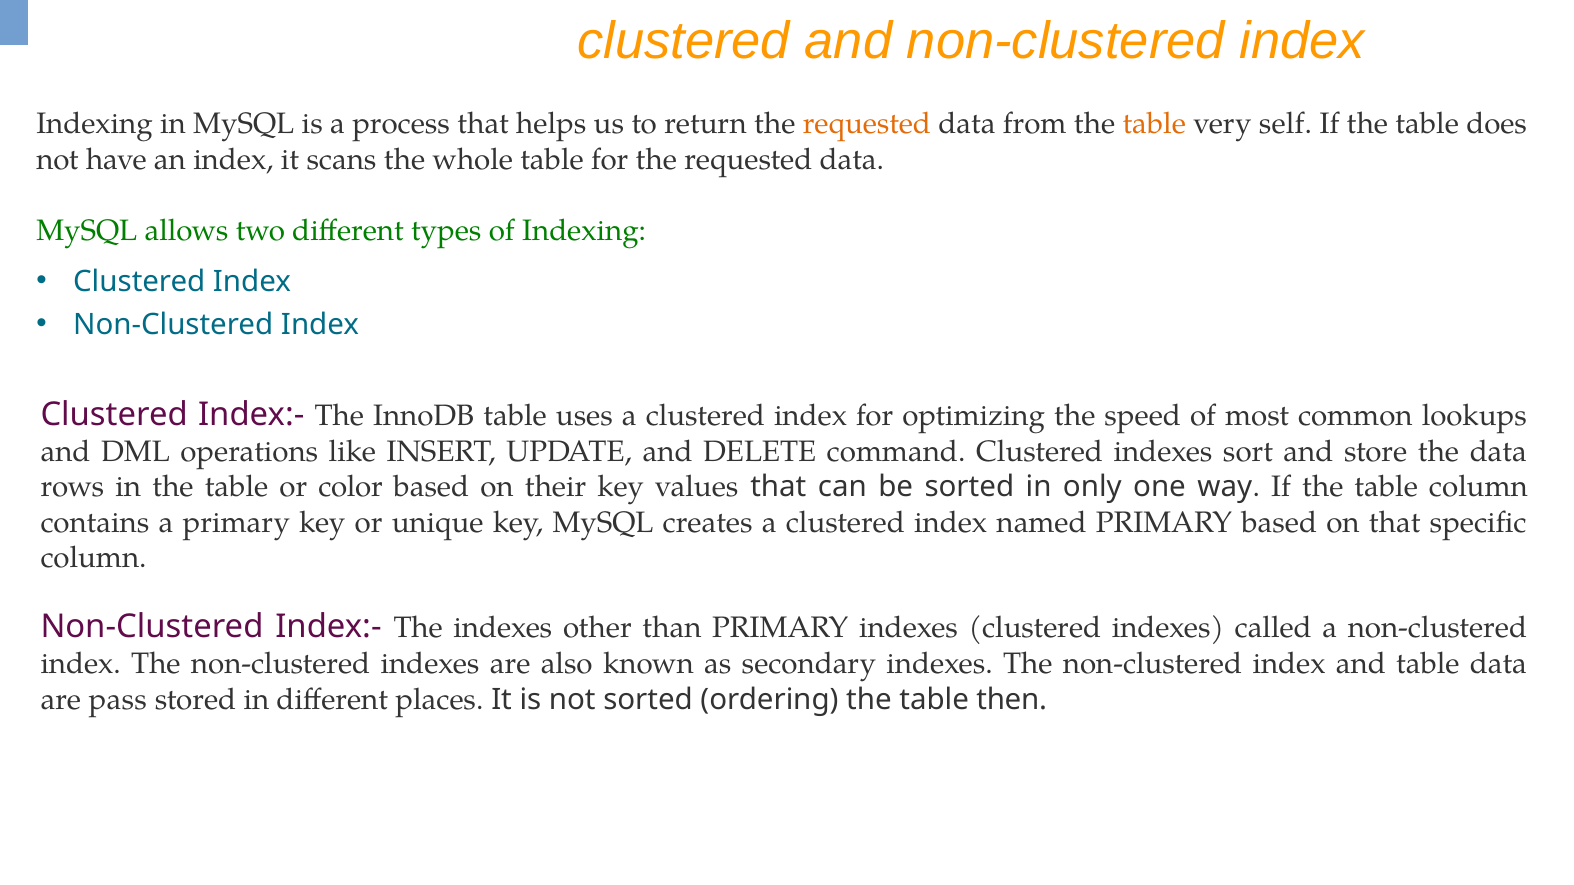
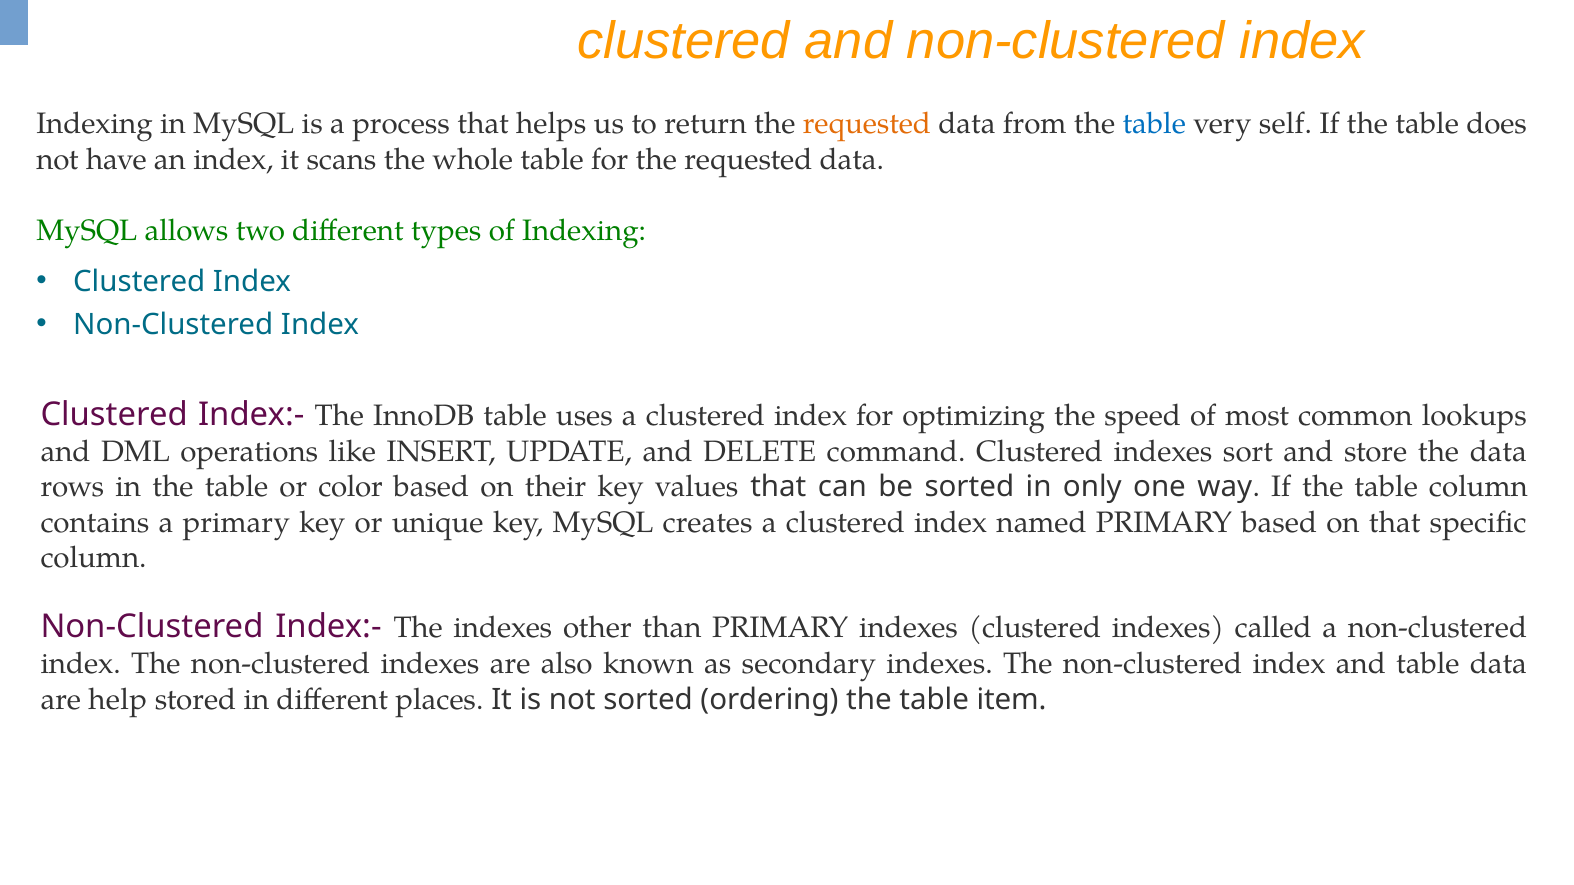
table colour: orange -> blue (1154, 124)
pass: pass -> help (118, 700)
then: then -> item (1012, 700)
